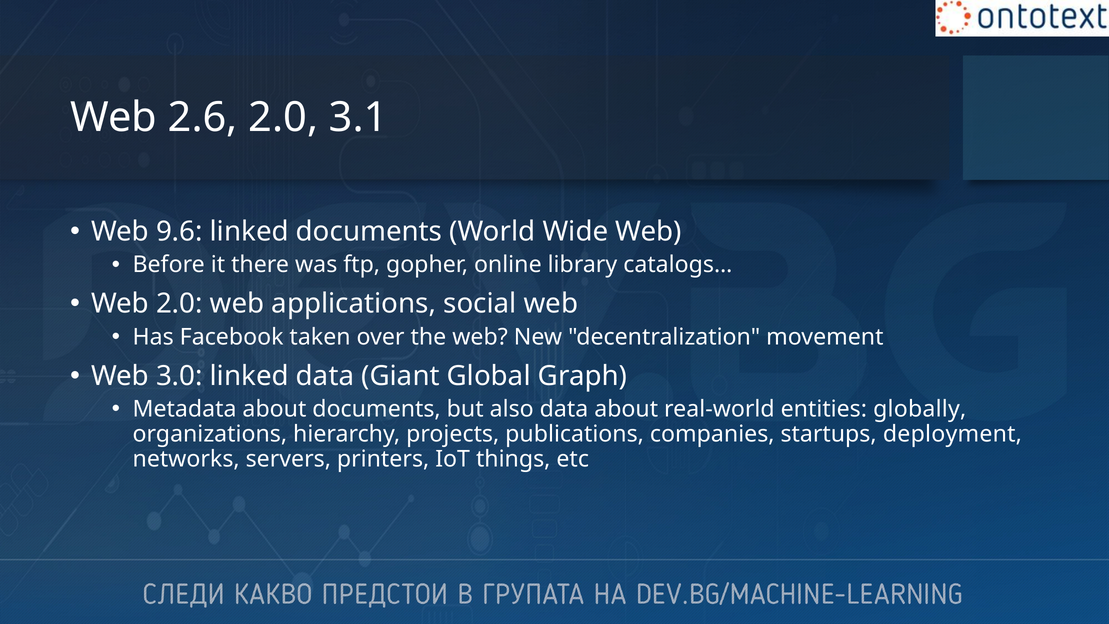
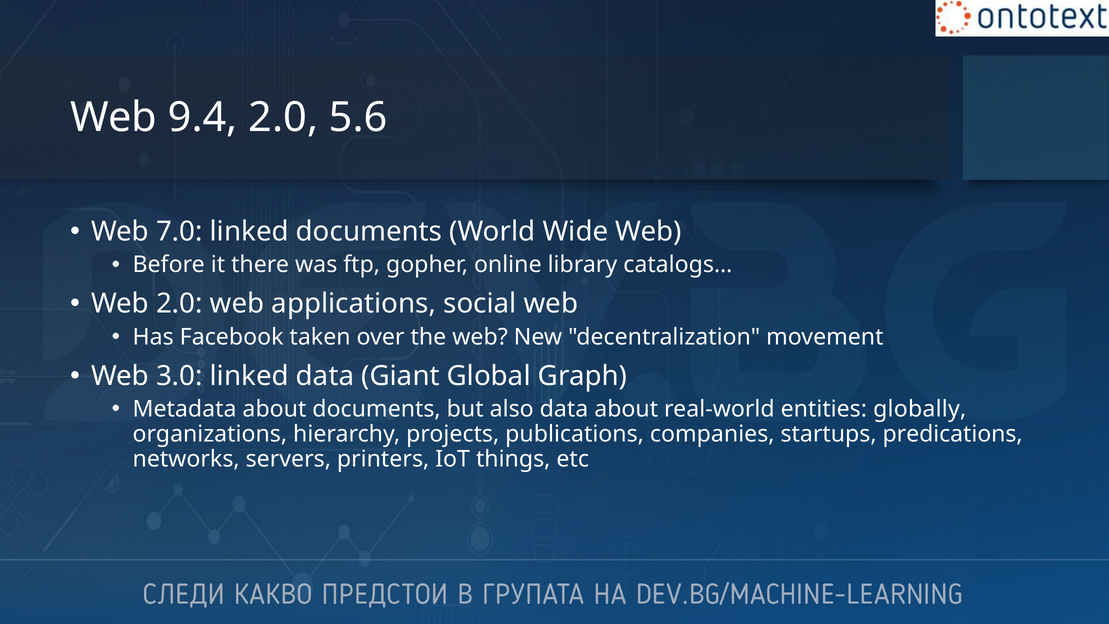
2.6: 2.6 -> 9.4 (203, 117)
3.1: 3.1 -> 5.6 (358, 117)
9.6: 9.6 -> 7.0 (179, 232)
deployment: deployment -> predications (953, 434)
